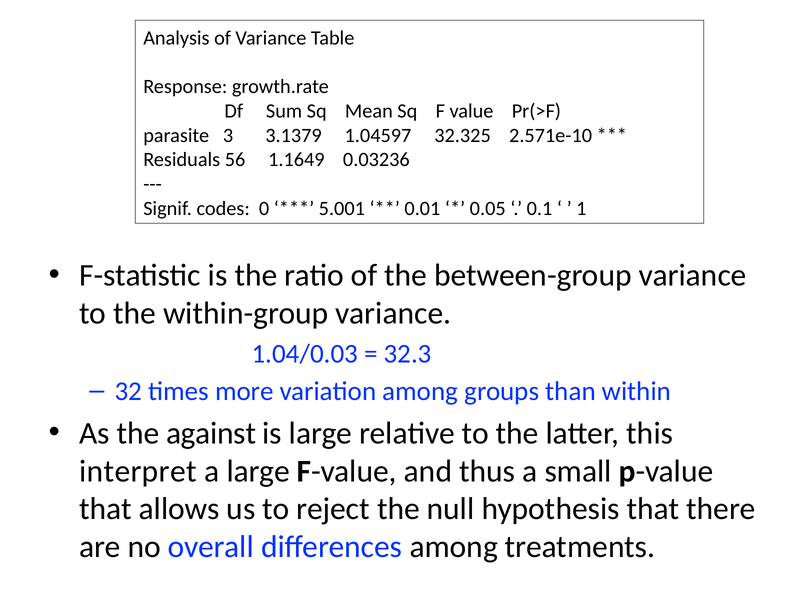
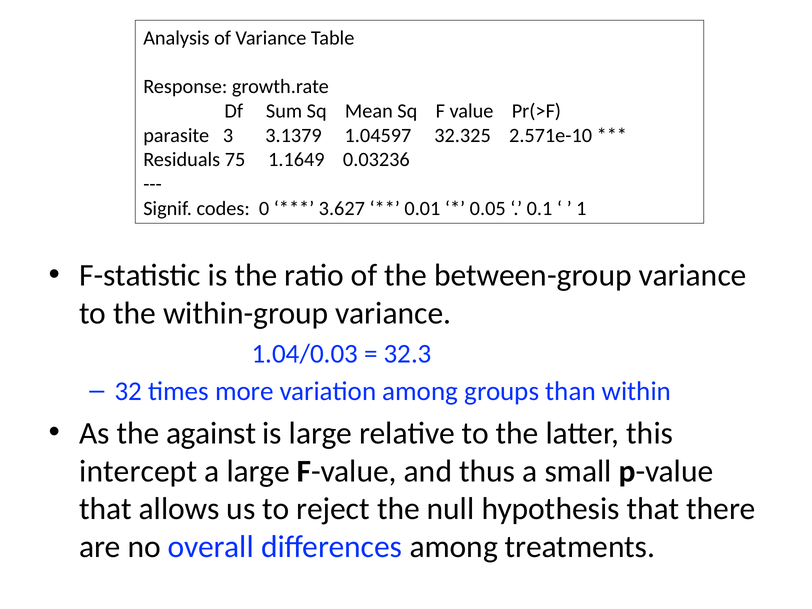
56: 56 -> 75 (235, 160)
5.001: 5.001 -> 3.627 (342, 208)
interpret: interpret -> intercept (138, 471)
